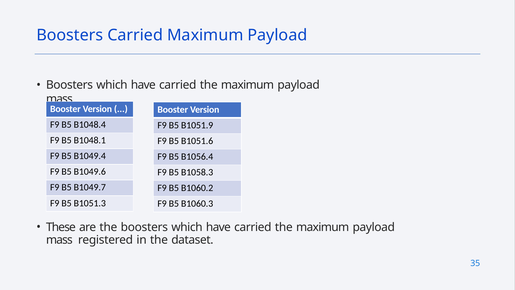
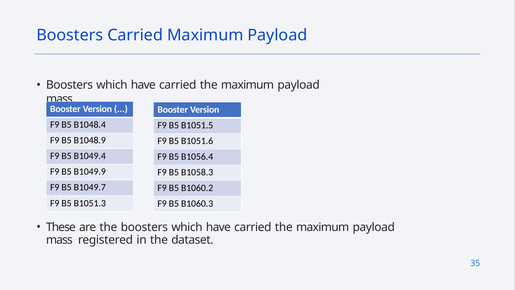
B1051.9: B1051.9 -> B1051.5 (197, 125)
B1048.1: B1048.1 -> B1048.9 (90, 140)
B1049.6: B1049.6 -> B1049.9 (90, 172)
